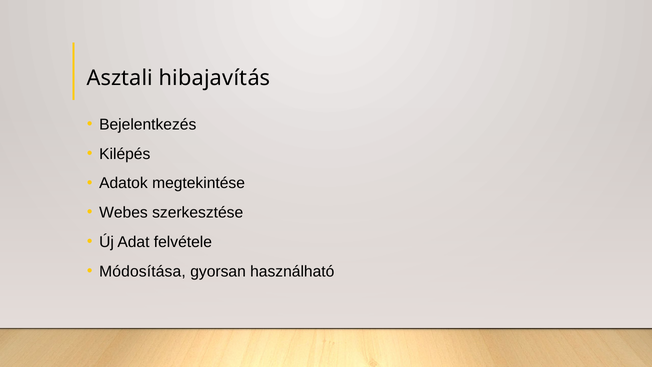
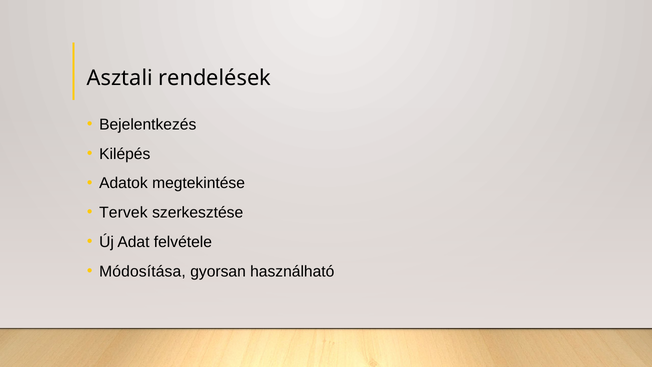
hibajavítás: hibajavítás -> rendelések (215, 78)
Webes: Webes -> Tervek (123, 213)
